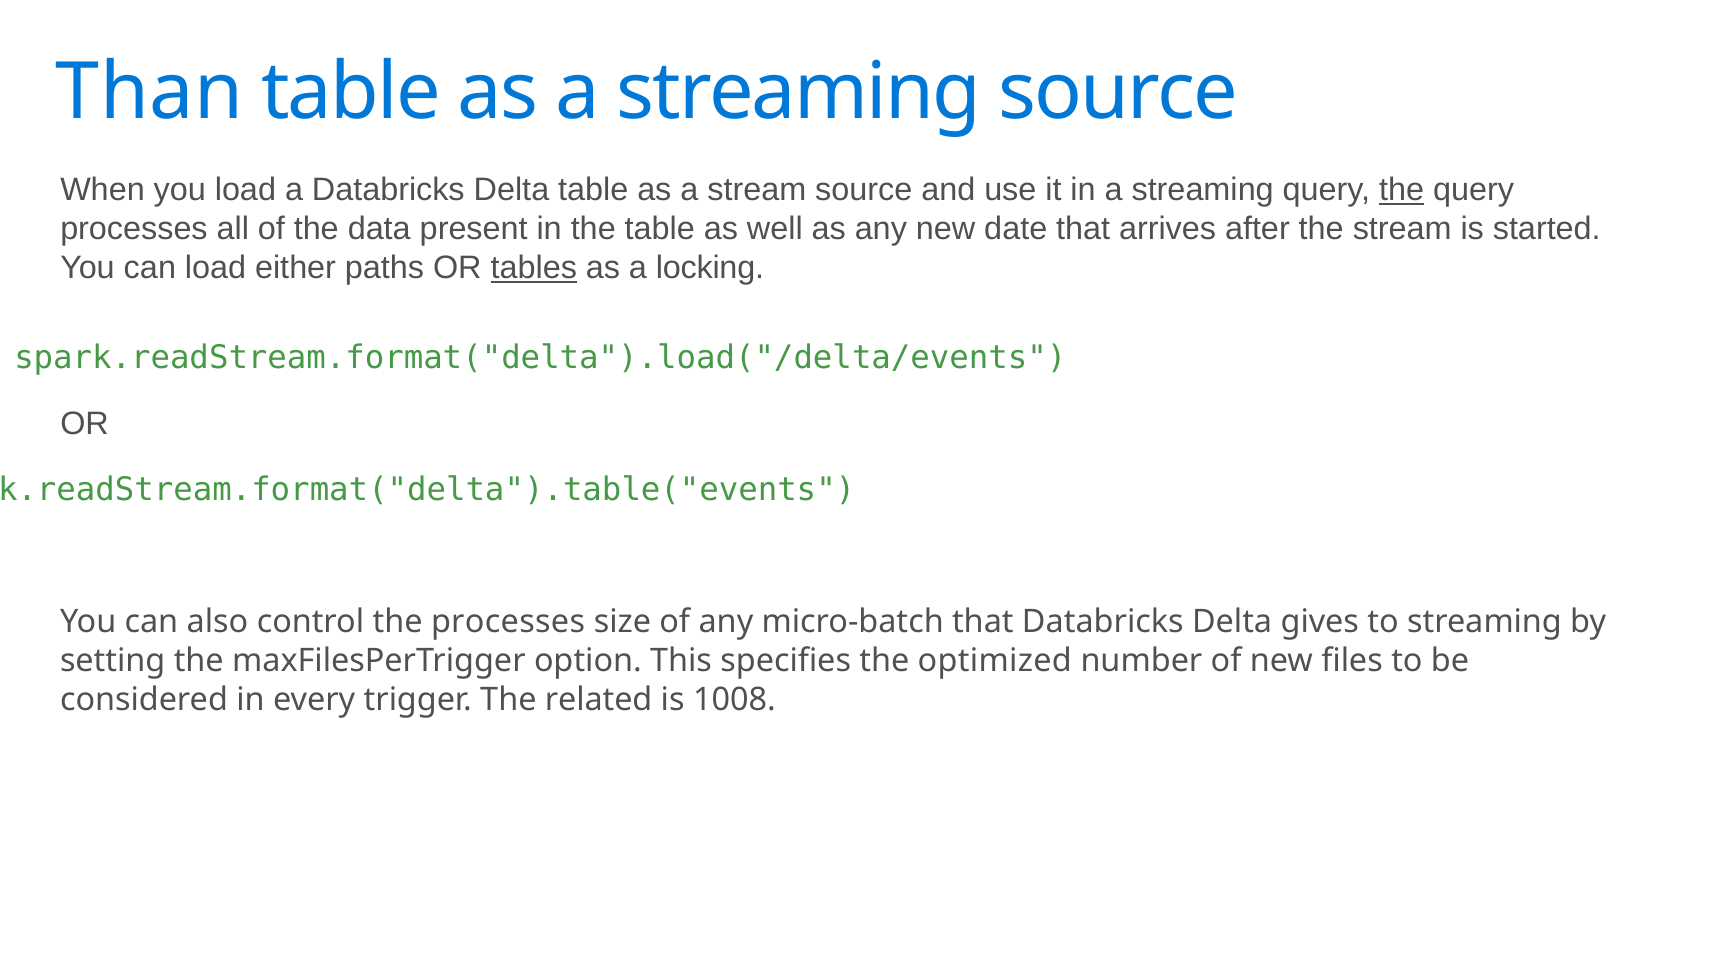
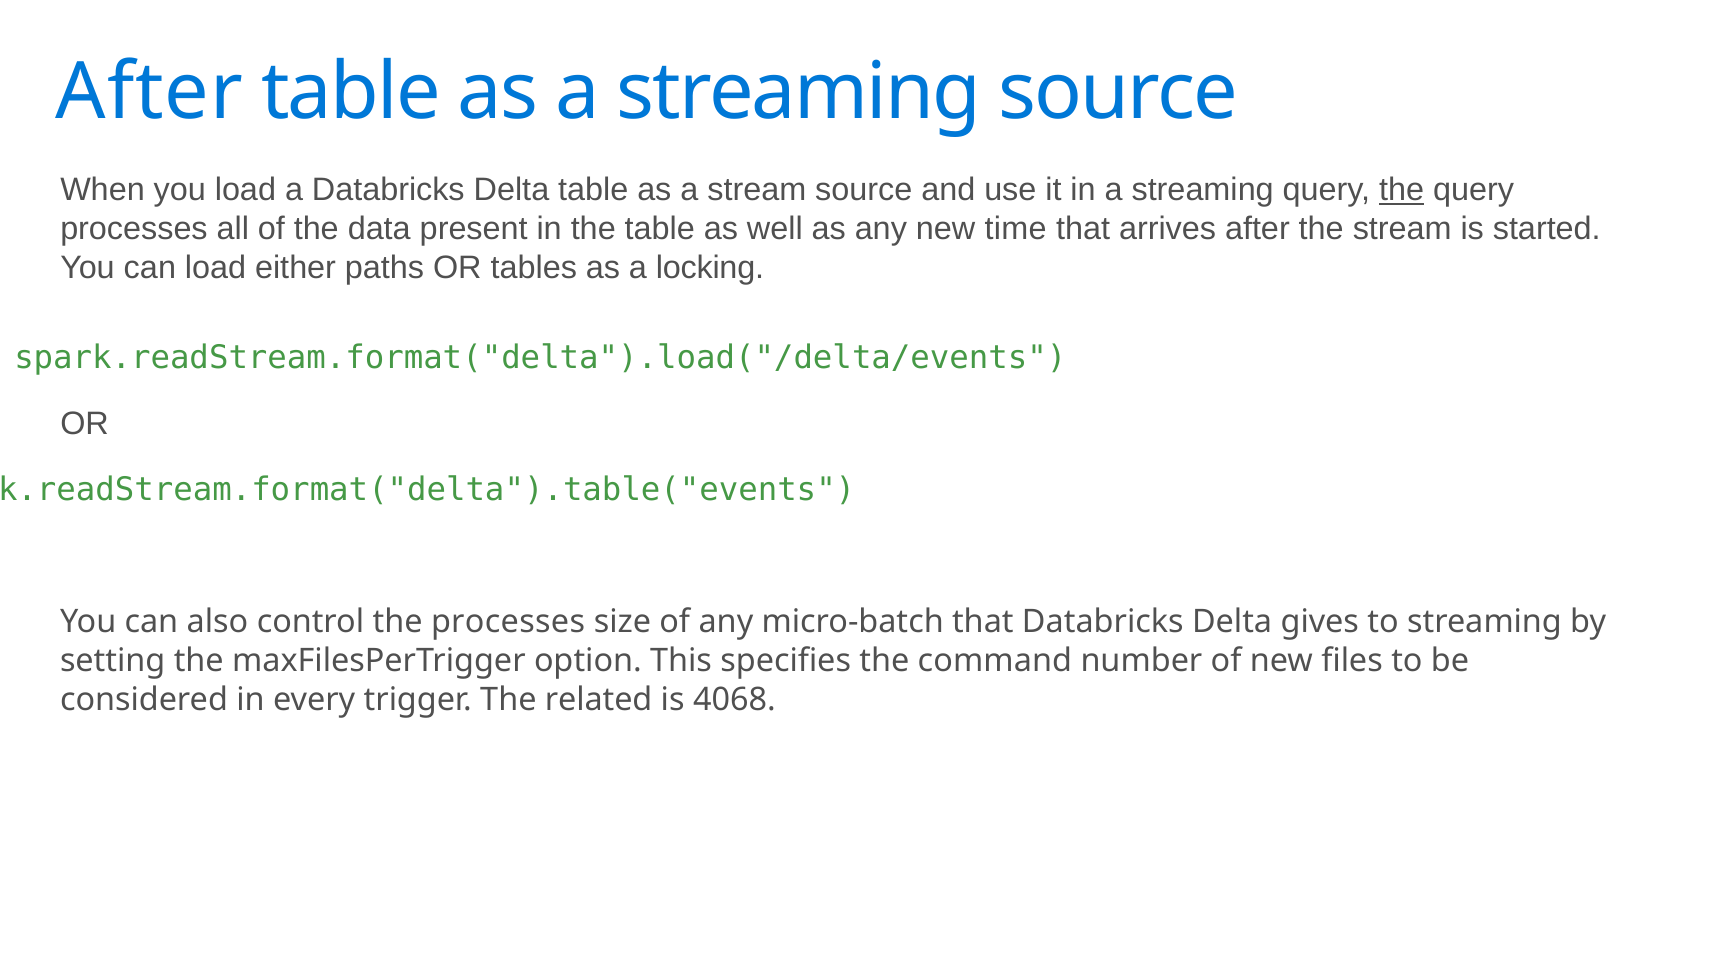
Than: Than -> After (149, 92)
date: date -> time (1016, 229)
tables underline: present -> none (534, 268)
optimized: optimized -> command (995, 660)
1008: 1008 -> 4068 (734, 699)
